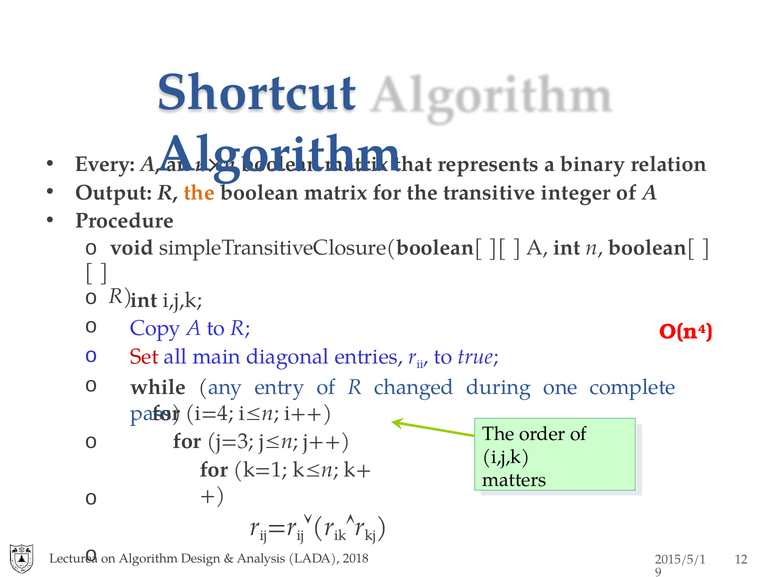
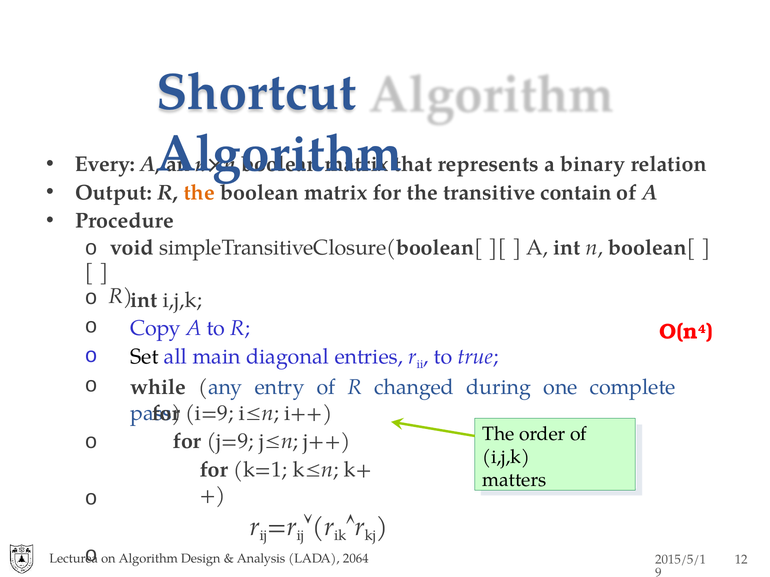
integer: integer -> contain (576, 193)
Set colour: red -> black (144, 357)
i=4: i=4 -> i=9 (209, 414)
j=3: j=3 -> j=9 (230, 442)
2018: 2018 -> 2064 (356, 559)
